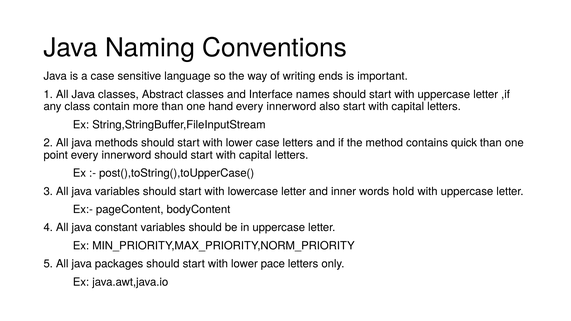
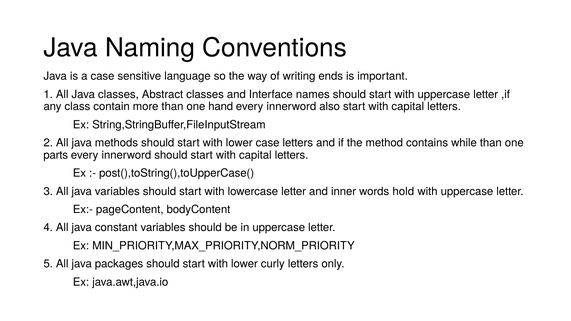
quick: quick -> while (464, 143)
point: point -> parts (56, 155)
pace: pace -> curly (273, 264)
